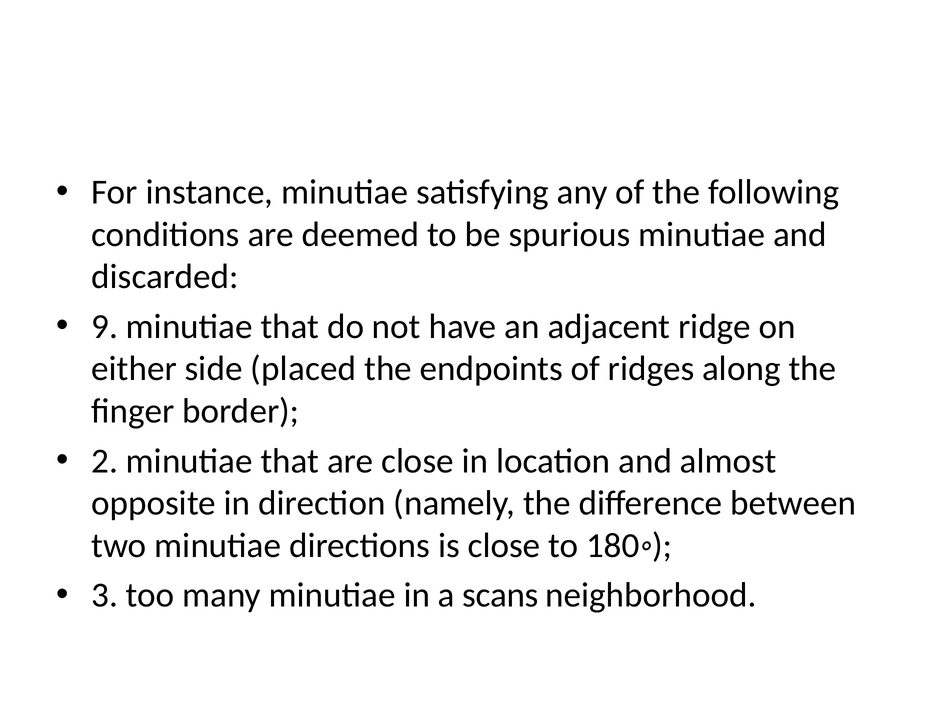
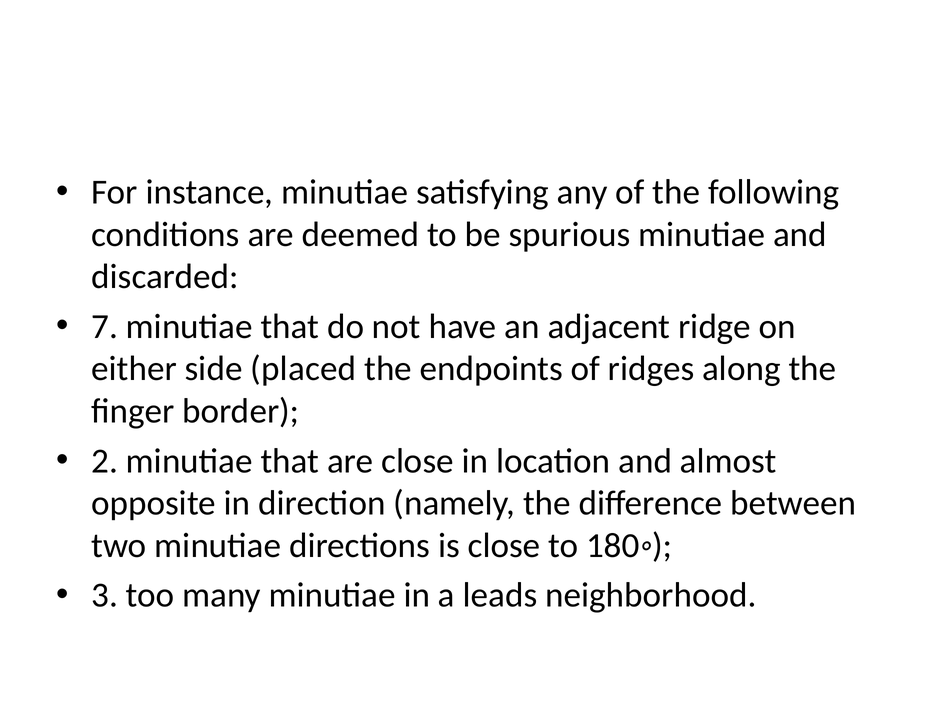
9: 9 -> 7 (105, 327)
scans: scans -> leads (500, 595)
